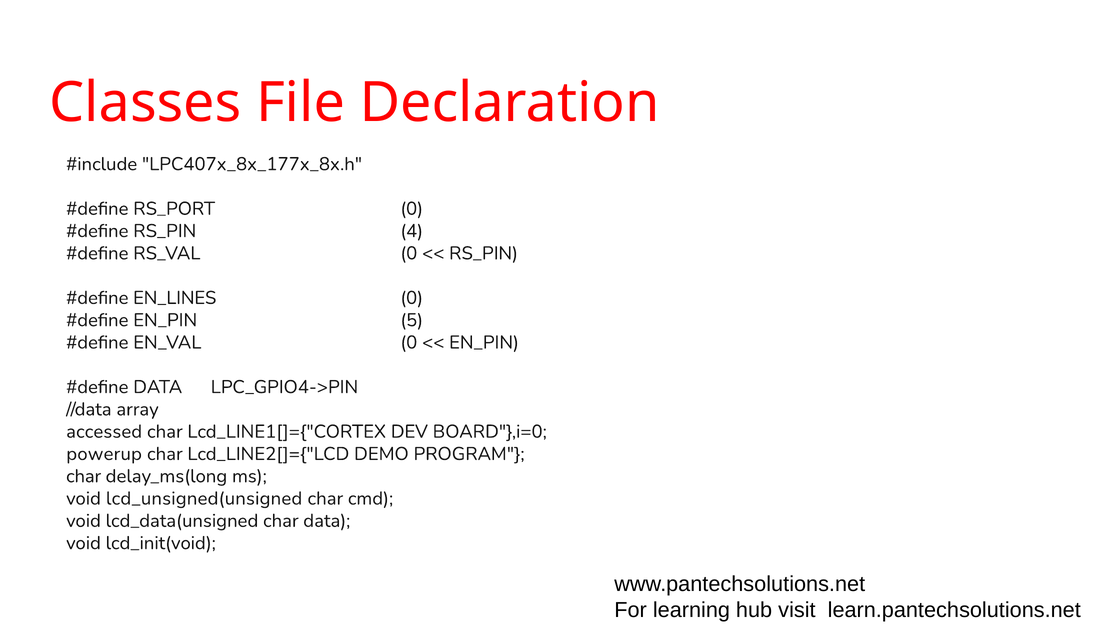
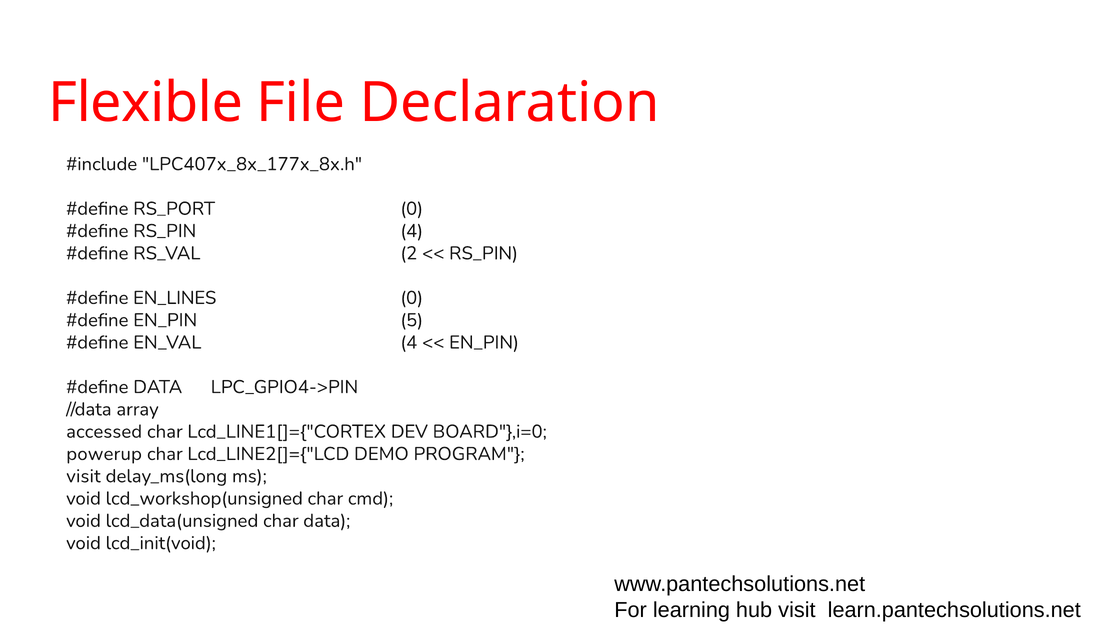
Classes: Classes -> Flexible (146, 103)
RS_VAL 0: 0 -> 2 (409, 253)
EN_VAL 0: 0 -> 4 (409, 342)
char: char -> visit (83, 476)
lcd_unsigned(unsigned: lcd_unsigned(unsigned -> lcd_workshop(unsigned (204, 498)
